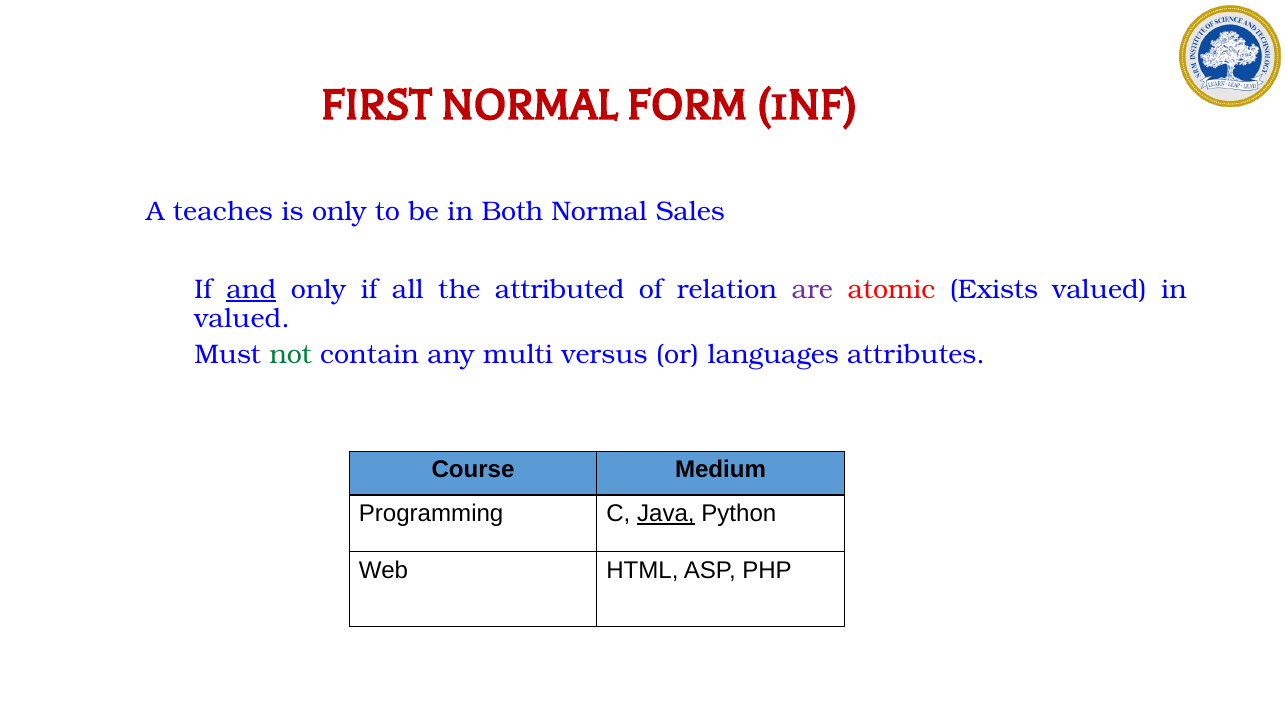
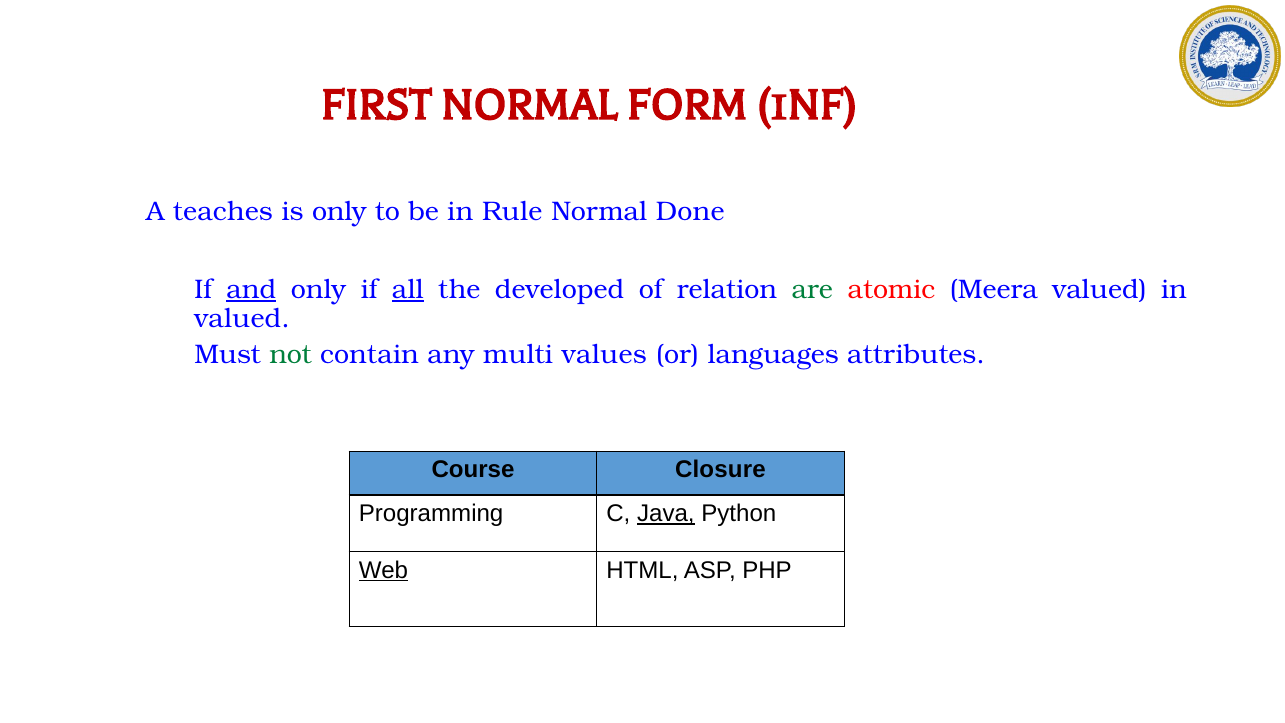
Both: Both -> Rule (512, 212)
Sales: Sales -> Done (690, 212)
all underline: none -> present (408, 290)
attributed: attributed -> developed (560, 290)
are colour: purple -> green (812, 290)
Exists: Exists -> Meera (994, 290)
versus: versus -> values (604, 354)
Medium: Medium -> Closure (720, 470)
Web underline: none -> present (384, 570)
